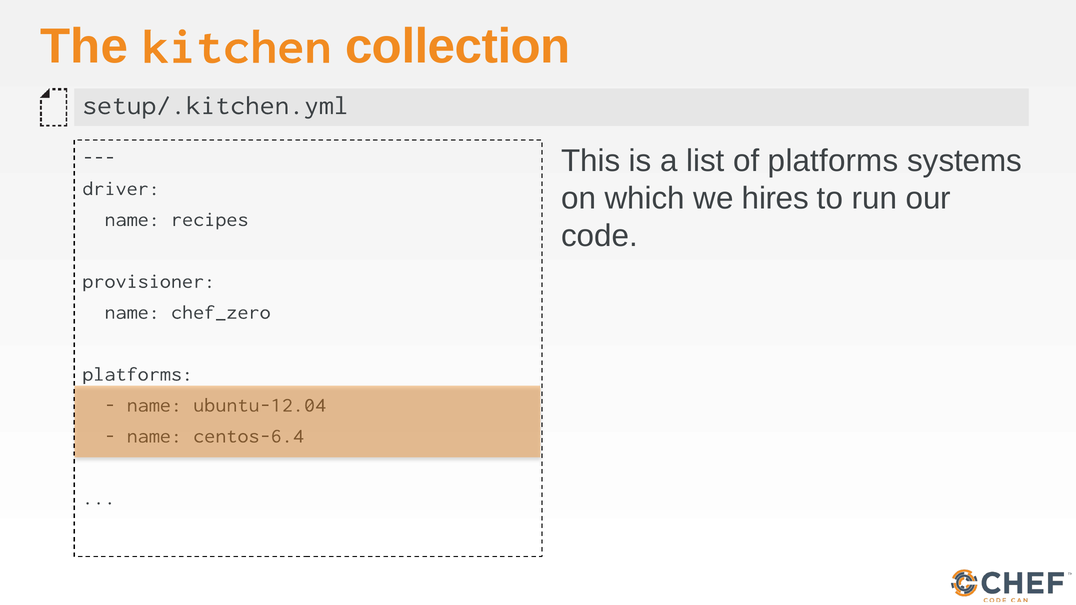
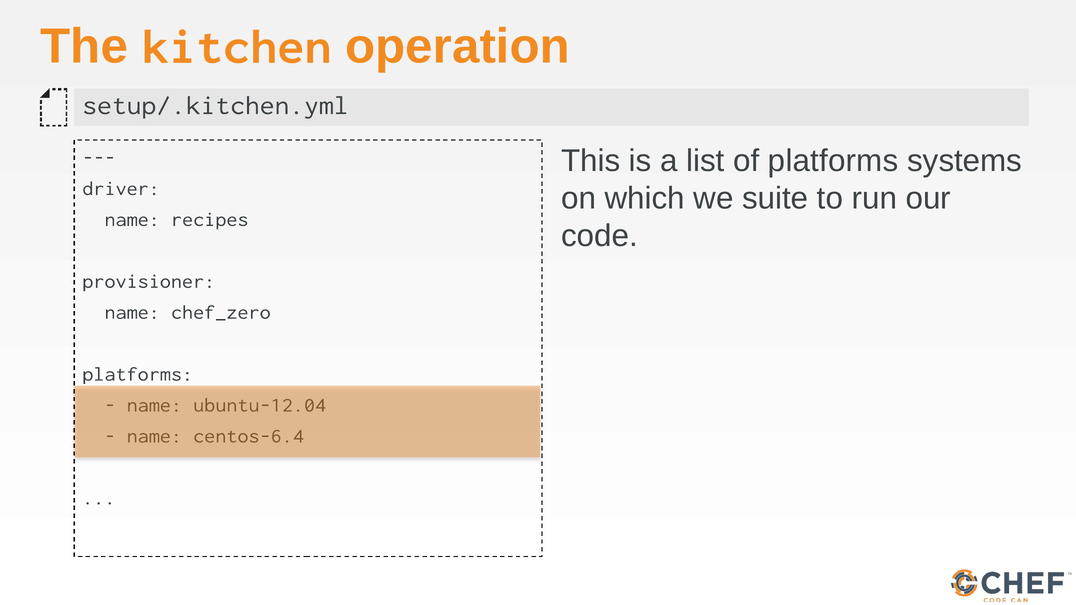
collection: collection -> operation (458, 47)
hires: hires -> suite (775, 198)
